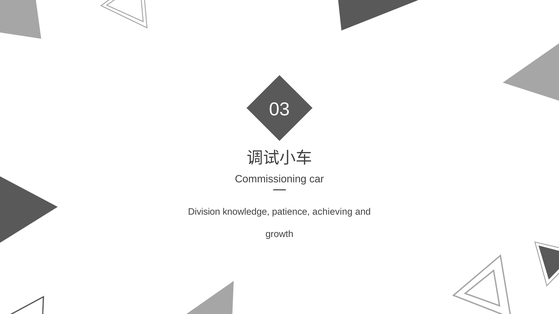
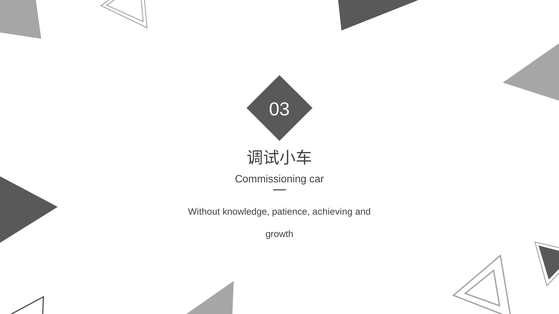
Division: Division -> Without (204, 212)
